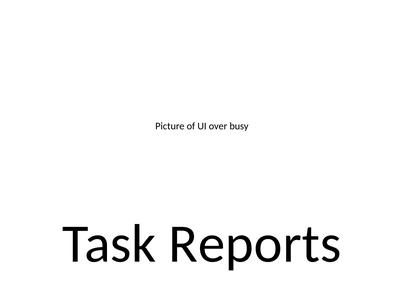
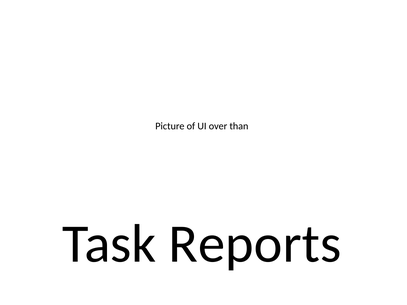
busy: busy -> than (239, 126)
